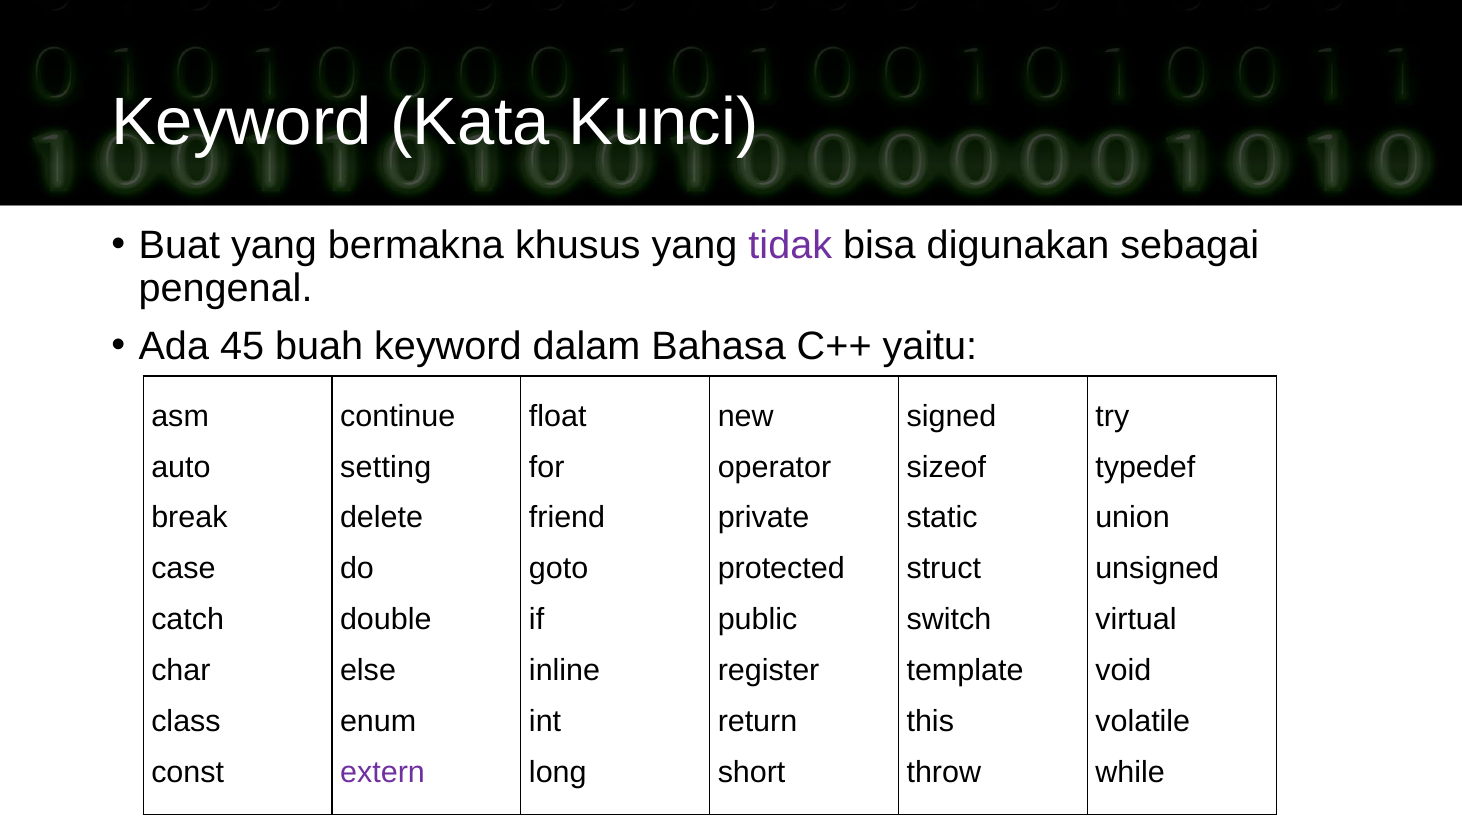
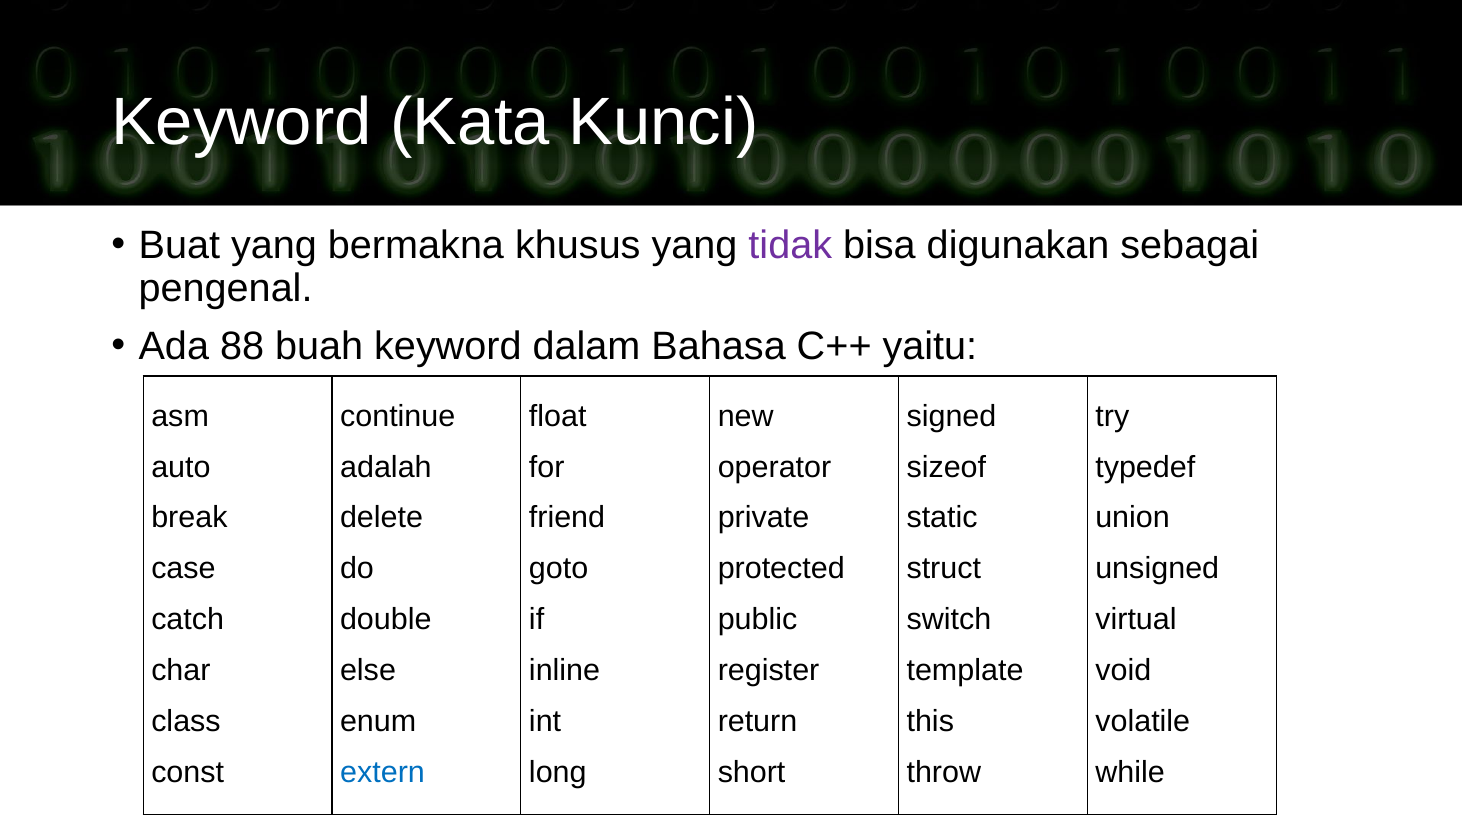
45: 45 -> 88 (242, 346)
setting: setting -> adalah (386, 467)
extern colour: purple -> blue (383, 773)
